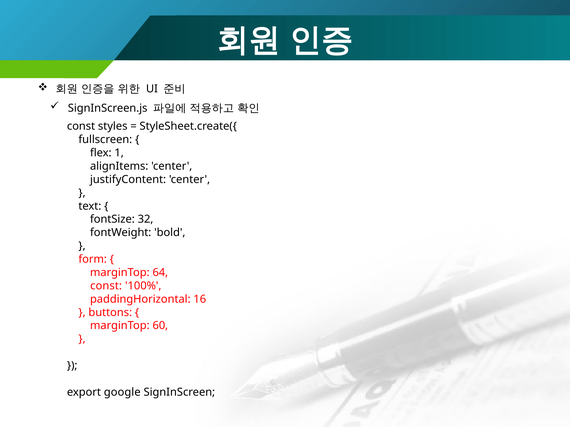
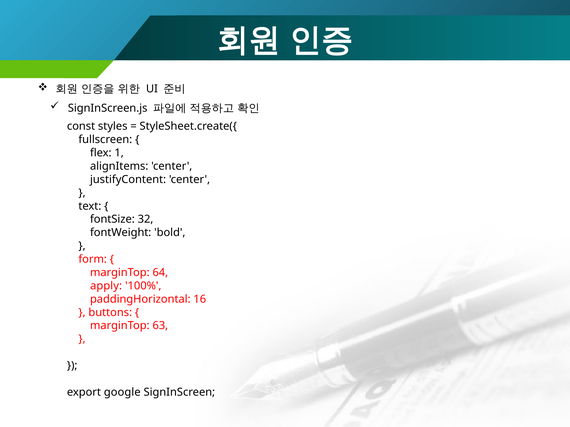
const: const -> apply (106, 286)
60: 60 -> 63 (160, 326)
